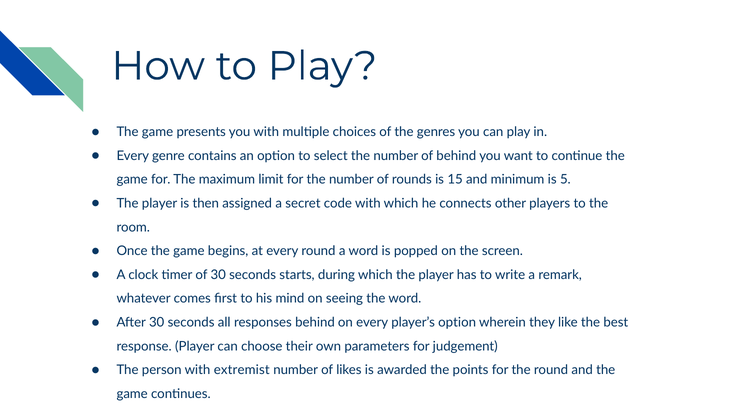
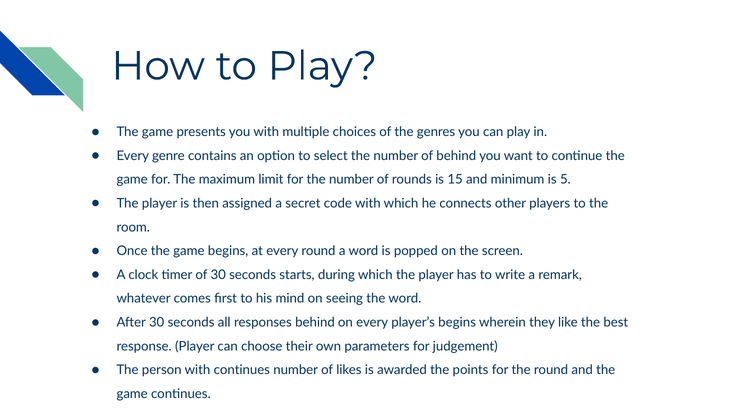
player’s option: option -> begins (457, 323)
with extremist: extremist -> continues (242, 370)
